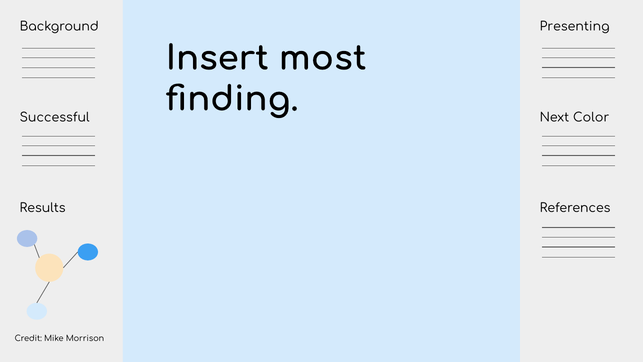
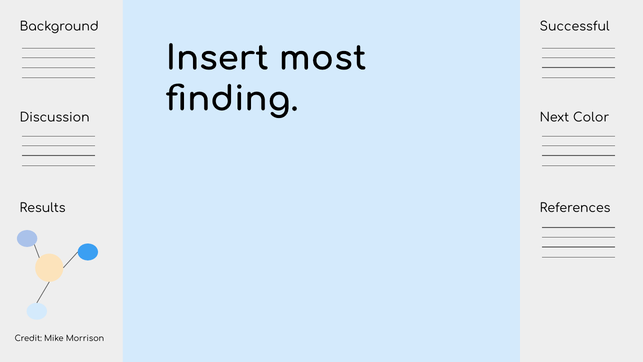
Presenting: Presenting -> Successful (575, 27)
Successful: Successful -> Discussion (55, 117)
